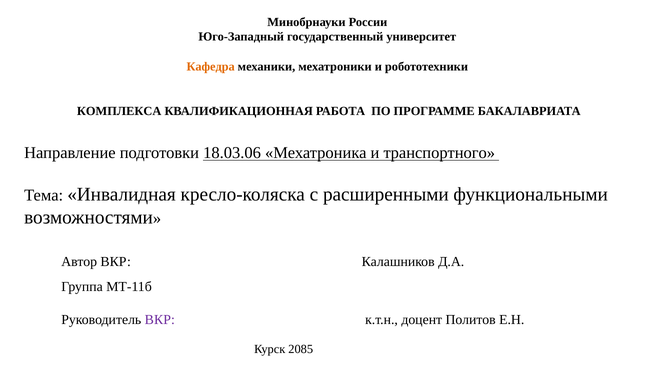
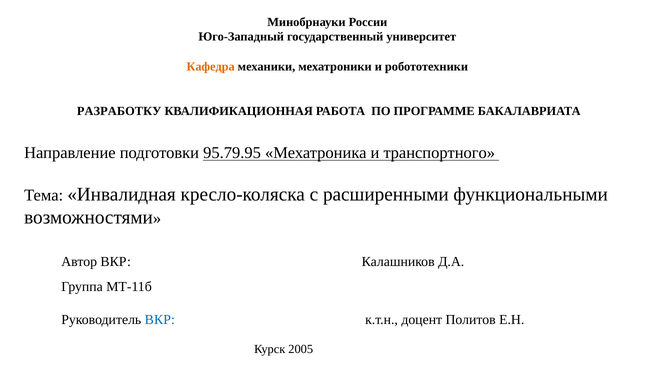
КОМПЛЕКСА: КОМПЛЕКСА -> РАЗРАБОТКУ (119, 111)
18.03.06: 18.03.06 -> 95.79.95 (232, 153)
ВКР colour: purple -> blue (160, 320)
2085: 2085 -> 2005 (301, 349)
